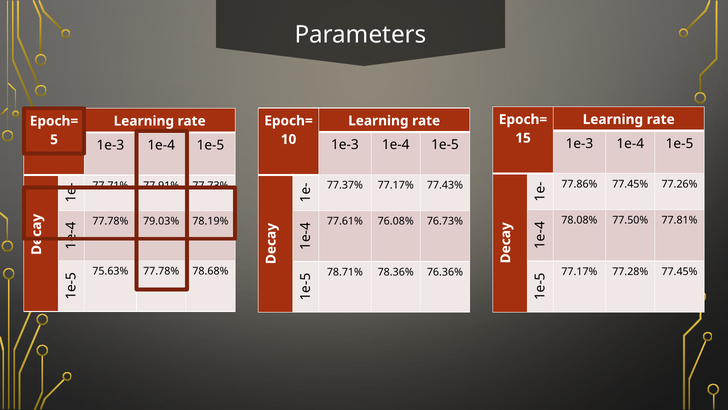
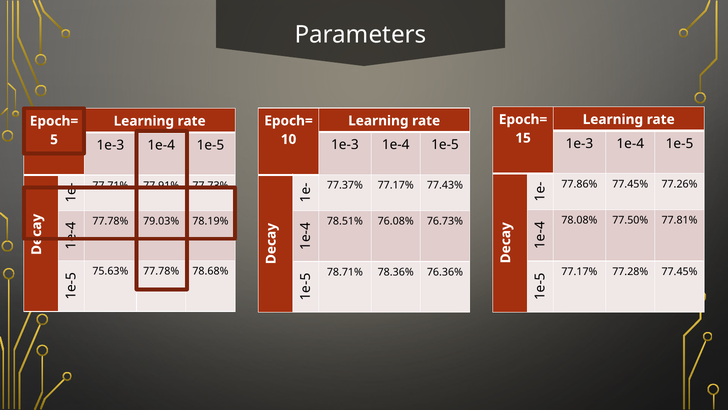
77.61%: 77.61% -> 78.51% (345, 221)
